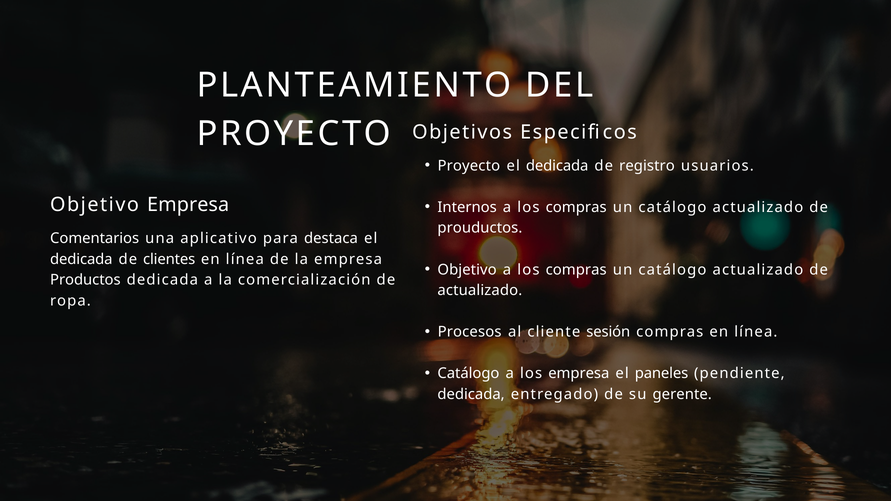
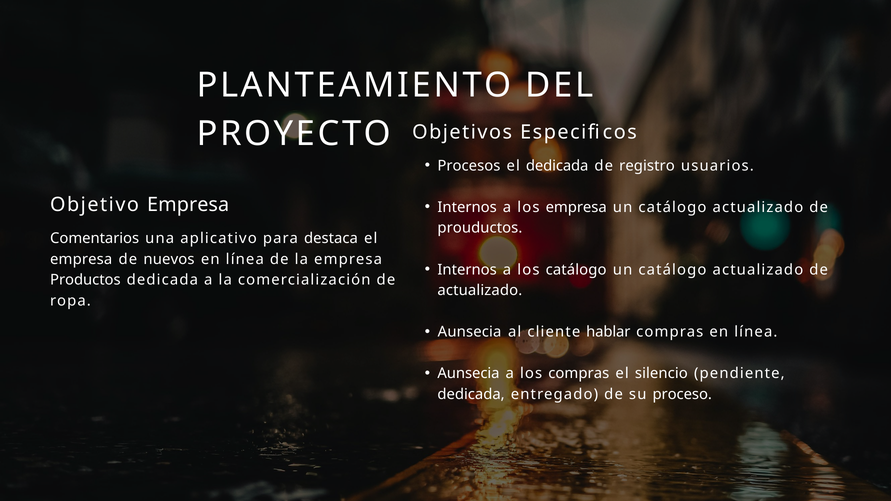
Proyecto: Proyecto -> Procesos (469, 166)
compras: compras -> empresa (576, 207)
dedicada: dedicada -> empresa (81, 259)
clientes: clientes -> nuevos (169, 259)
Objetivo: Objetivo -> Internos (467, 270)
compras: compras -> catálogo (576, 270)
Procesos: Procesos -> Aunsecia (470, 332)
sesión: sesión -> hablar (608, 332)
Catálogo: Catálogo -> Aunsecia (468, 374)
los empresa: empresa -> compras (579, 374)
paneles: paneles -> silencio (661, 374)
gerente: gerente -> proceso (682, 394)
